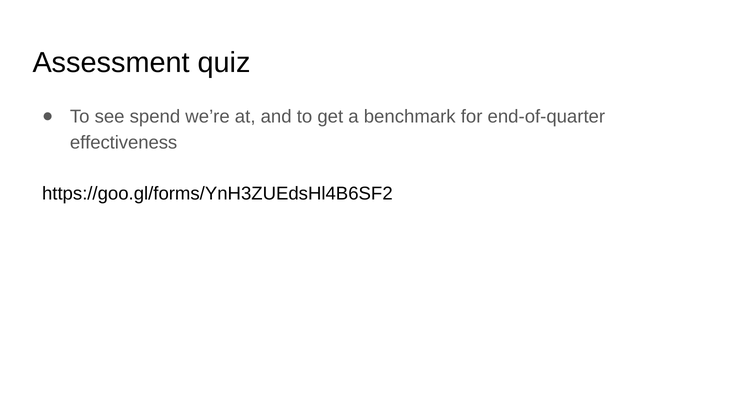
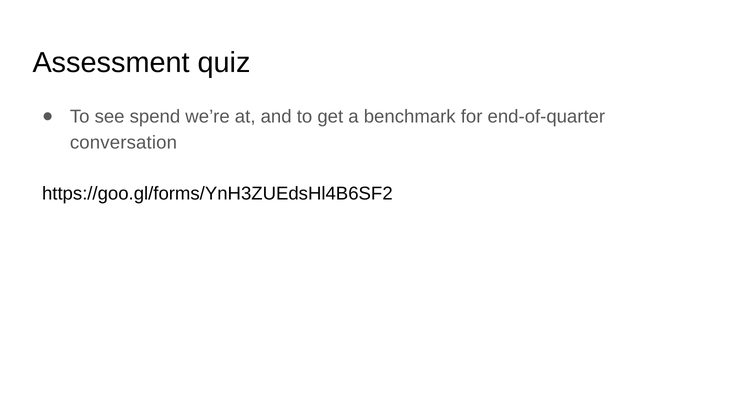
effectiveness: effectiveness -> conversation (123, 142)
